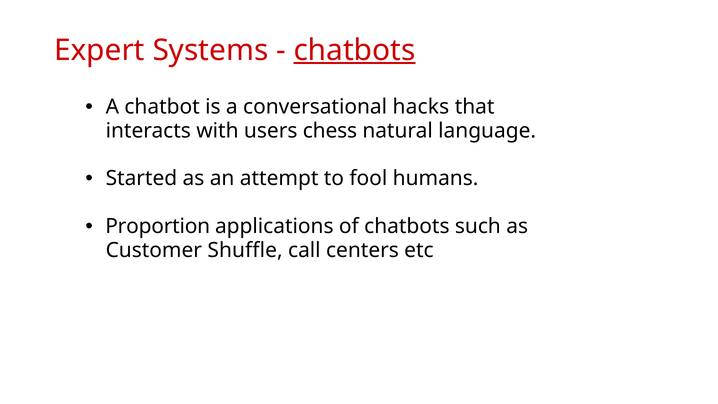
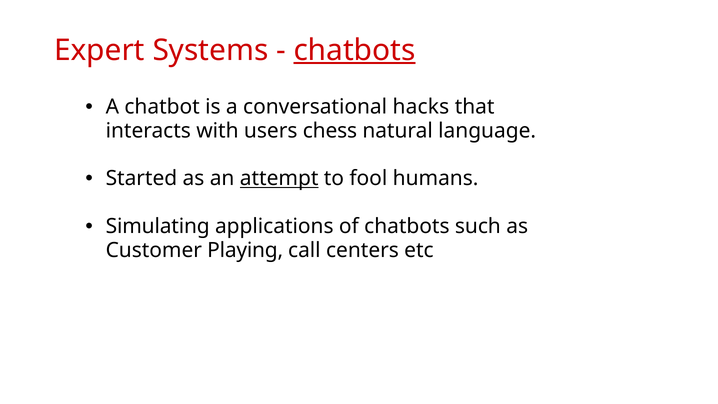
attempt underline: none -> present (279, 178)
Proportion: Proportion -> Simulating (158, 226)
Shuffle: Shuffle -> Playing (245, 250)
